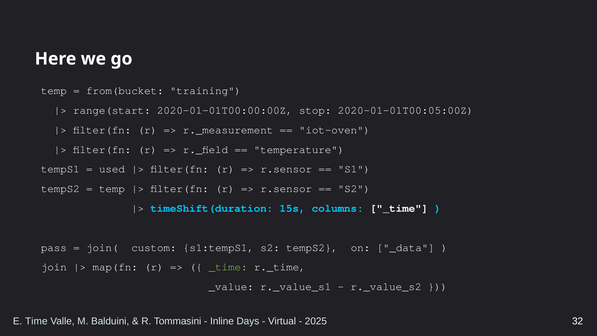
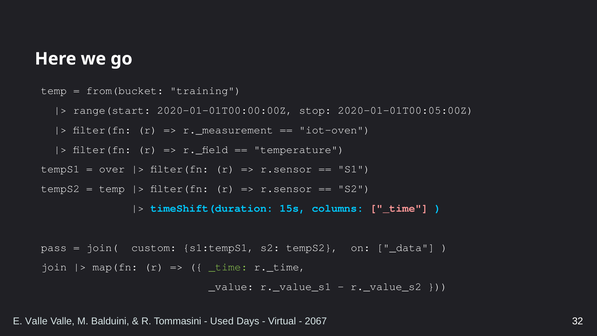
used: used -> over (112, 169)
_time colour: white -> pink (399, 208)
E Time: Time -> Valle (36, 321)
Inline: Inline -> Used (222, 321)
2025: 2025 -> 2067 (316, 321)
